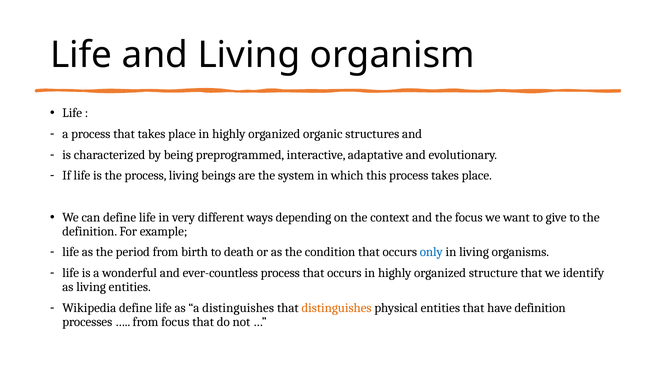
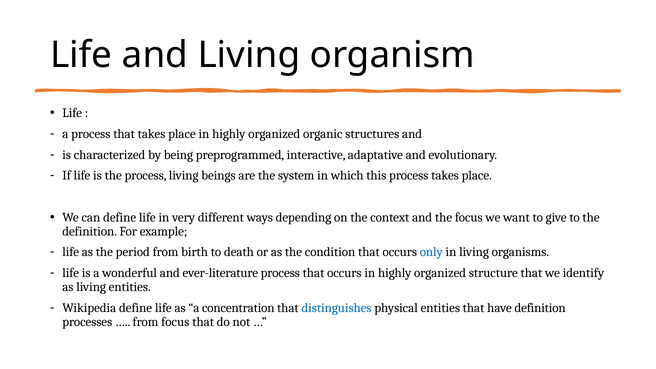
ever-countless: ever-countless -> ever-literature (220, 273)
a distinguishes: distinguishes -> concentration (238, 308)
distinguishes colour: orange -> blue (337, 308)
